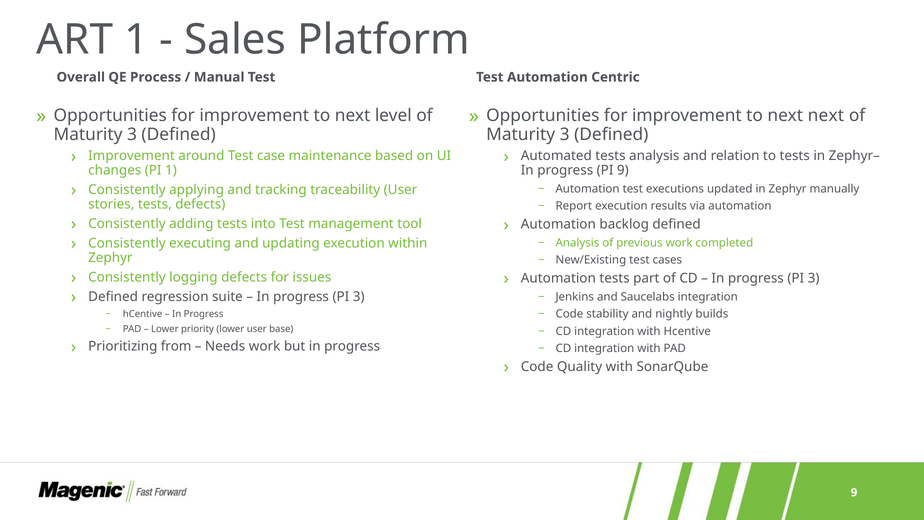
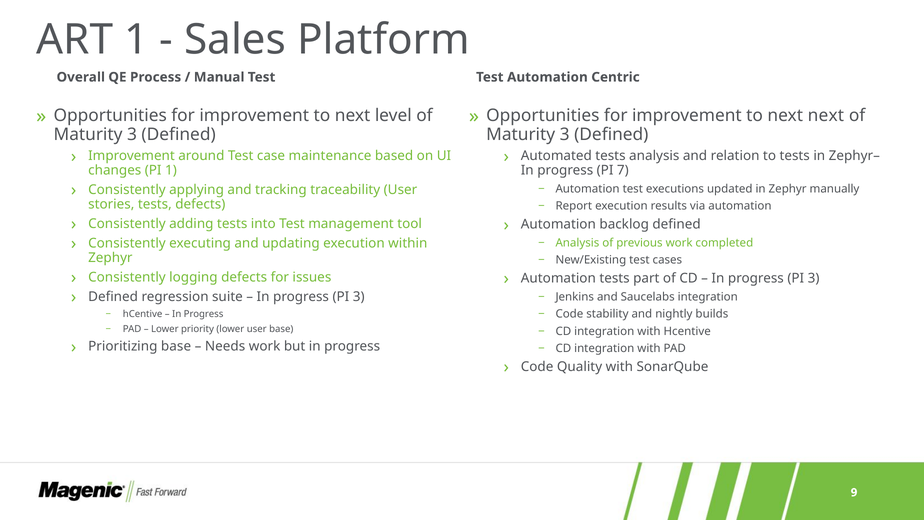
PI 9: 9 -> 7 (623, 170)
Prioritizing from: from -> base (176, 346)
